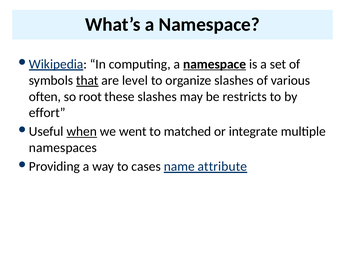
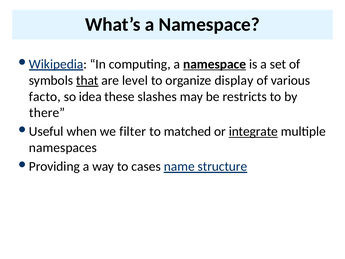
organize slashes: slashes -> display (234, 80)
often: often -> facto (45, 97)
root: root -> idea (90, 97)
effort: effort -> there (47, 113)
when underline: present -> none (82, 131)
went: went -> filter (133, 131)
integrate underline: none -> present (253, 131)
attribute: attribute -> structure (222, 166)
